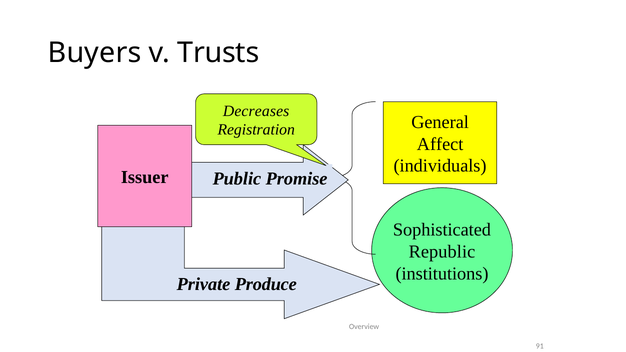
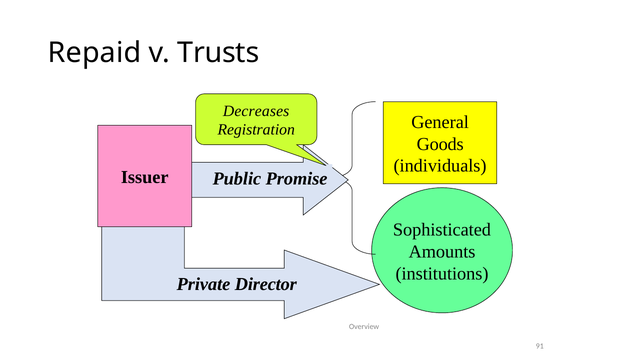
Buyers: Buyers -> Repaid (95, 53)
Affect: Affect -> Goods (440, 144)
Republic: Republic -> Amounts (442, 252)
Produce: Produce -> Director (266, 284)
